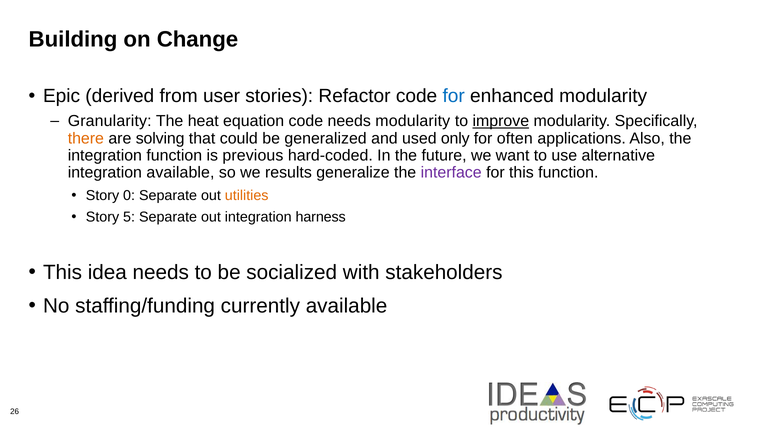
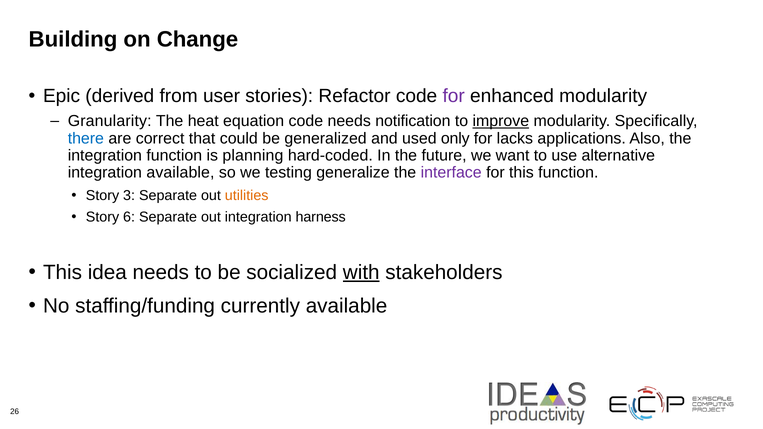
for colour: blue -> purple (454, 96)
needs modularity: modularity -> notification (413, 121)
there colour: orange -> blue (86, 138)
solving: solving -> correct (160, 138)
often: often -> lacks (515, 138)
previous: previous -> planning (253, 156)
results: results -> testing (288, 173)
0: 0 -> 3 (129, 196)
5: 5 -> 6 (129, 217)
with underline: none -> present (361, 273)
